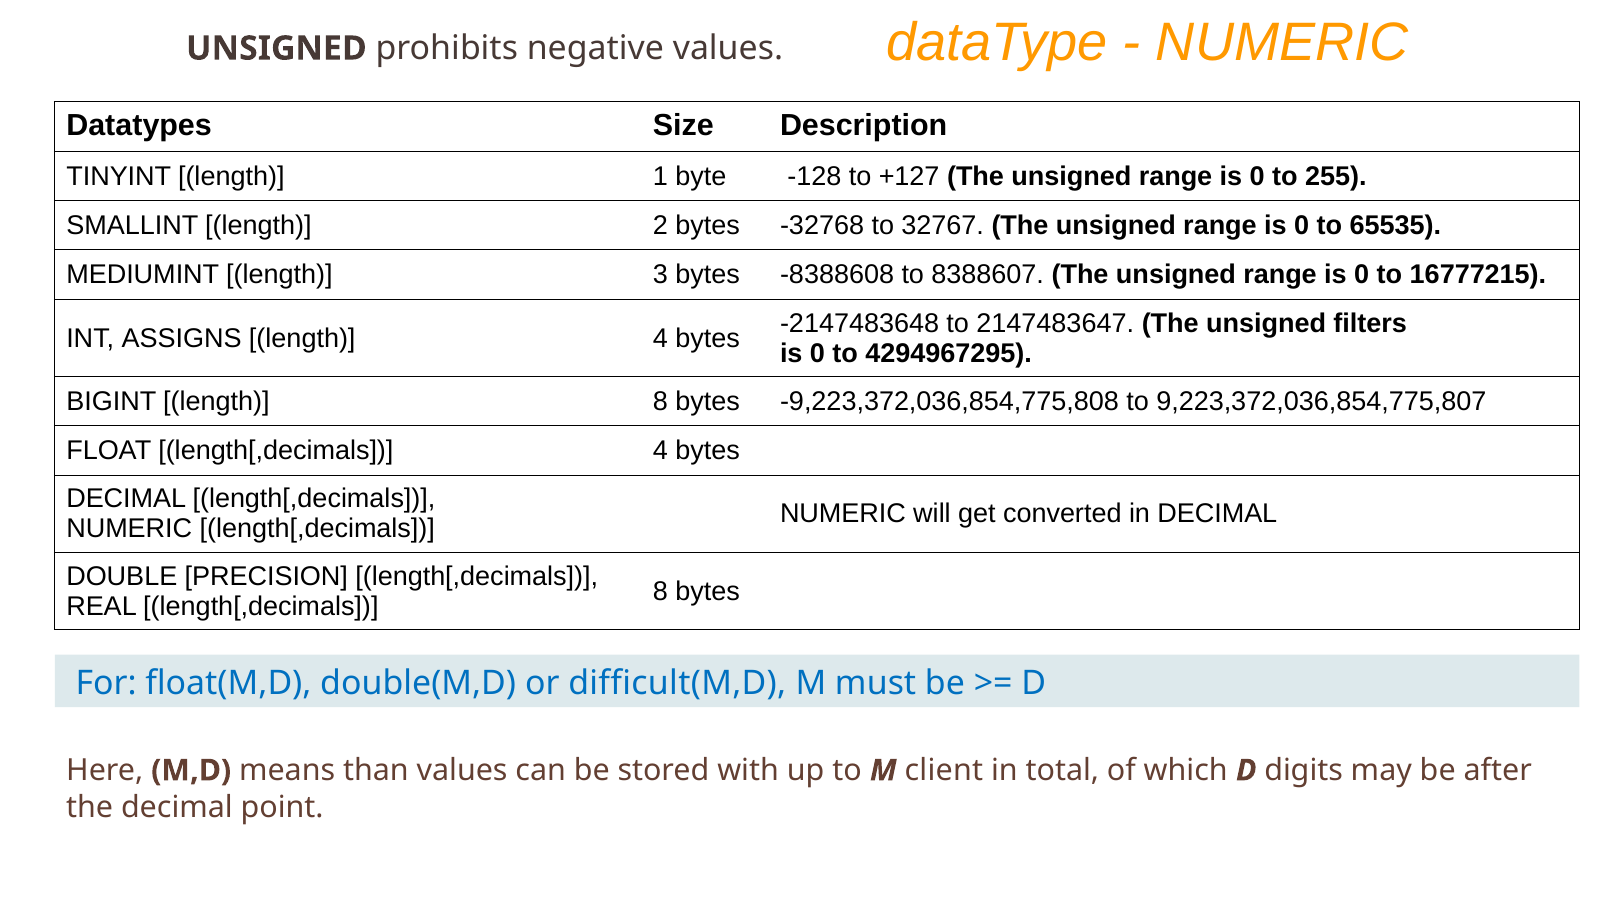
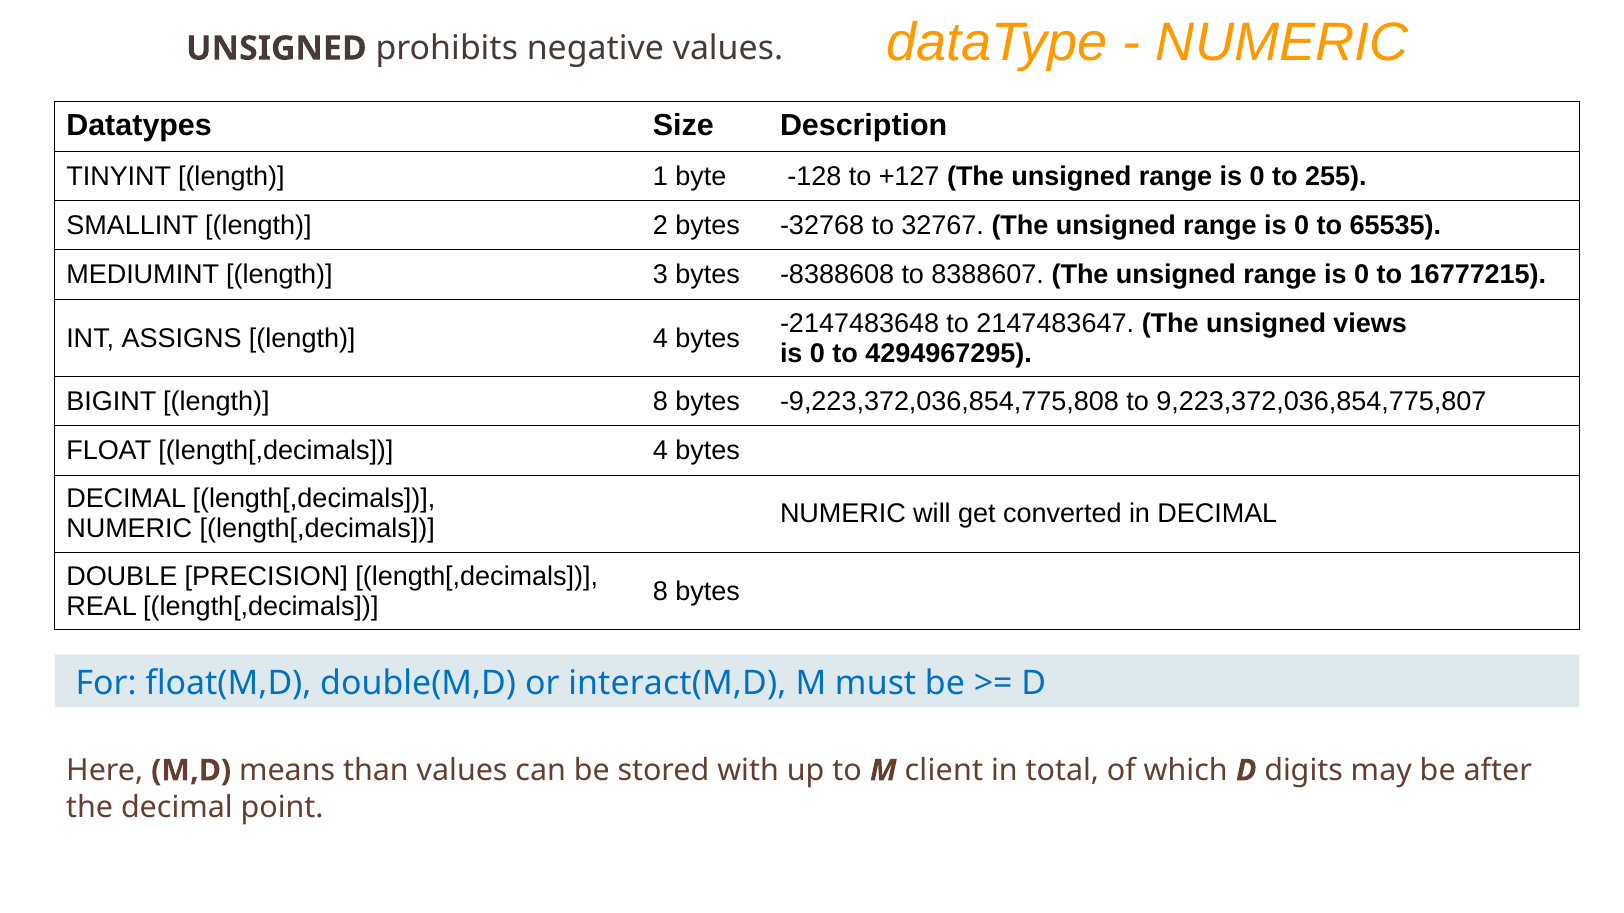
filters: filters -> views (1370, 323)
difficult(M,D: difficult(M,D -> interact(M,D (677, 684)
